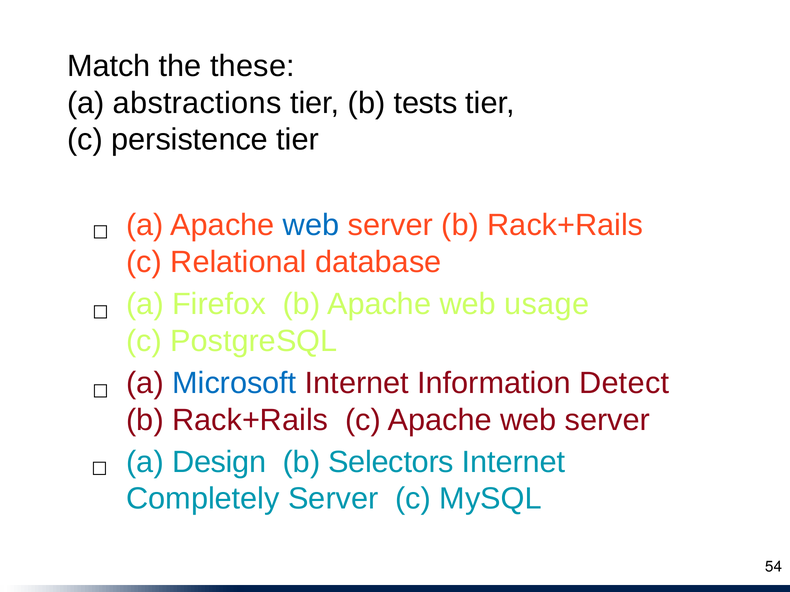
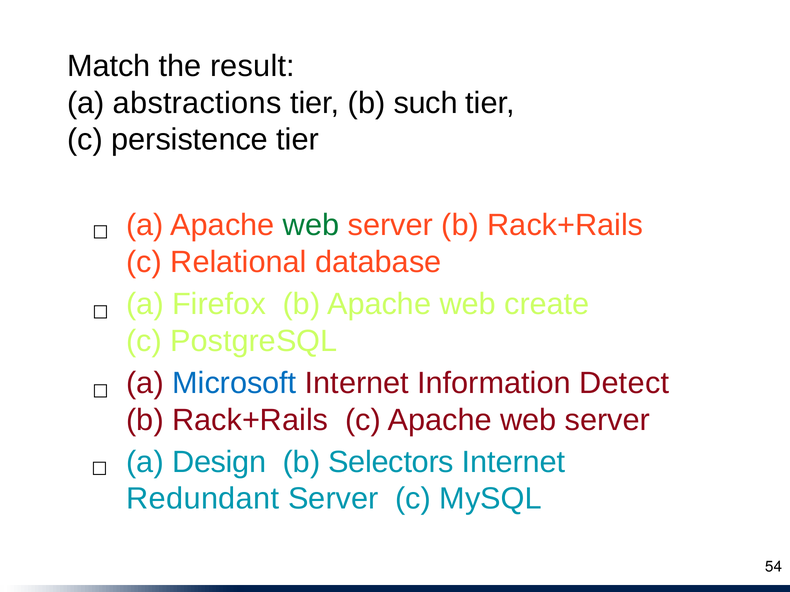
these: these -> result (252, 66)
tests: tests -> such (426, 103)
web colour: blue -> green (311, 225)
usage: usage -> create (547, 304)
Completely: Completely -> Redundant (203, 499)
